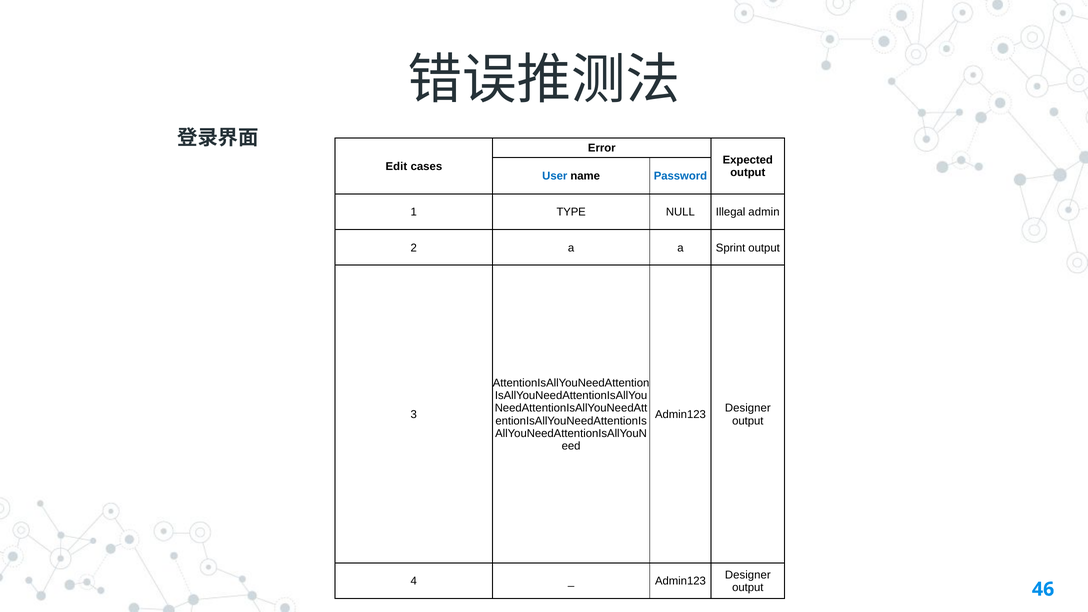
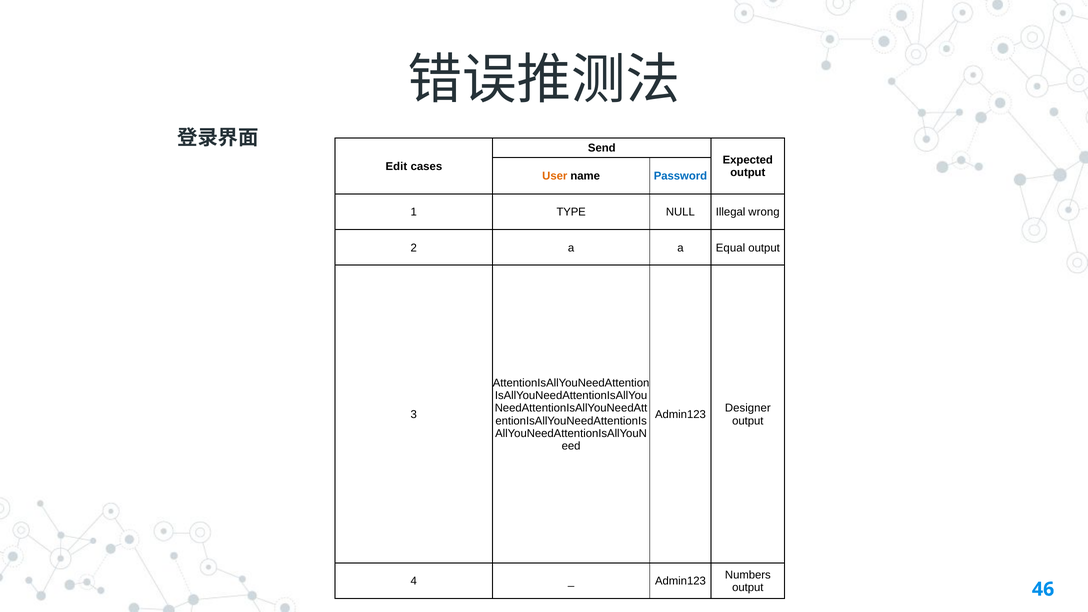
Error: Error -> Send (602, 148)
User colour: blue -> orange (555, 176)
admin: admin -> wrong (764, 212)
Sprint: Sprint -> Equal (731, 248)
Designer: Designer -> Numbers (748, 575)
